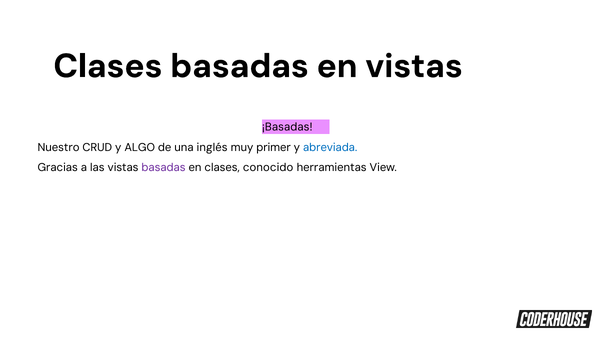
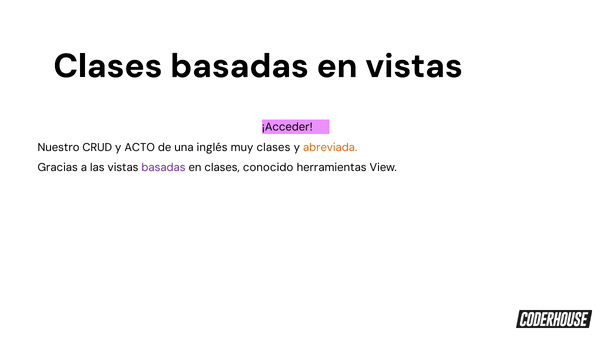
¡Basadas: ¡Basadas -> ¡Acceder (287, 127)
ALGO: ALGO -> ACTO (140, 147)
muy primer: primer -> clases (273, 147)
abreviada colour: blue -> orange (330, 147)
